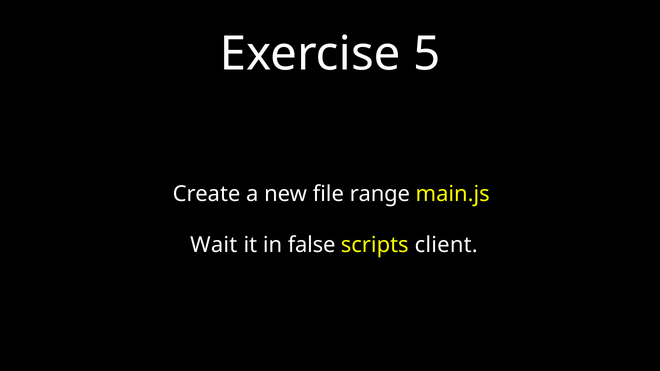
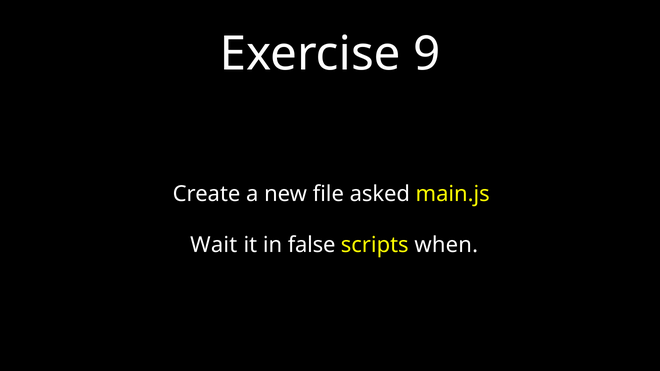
5: 5 -> 9 (427, 54)
range: range -> asked (380, 194)
client: client -> when (446, 245)
